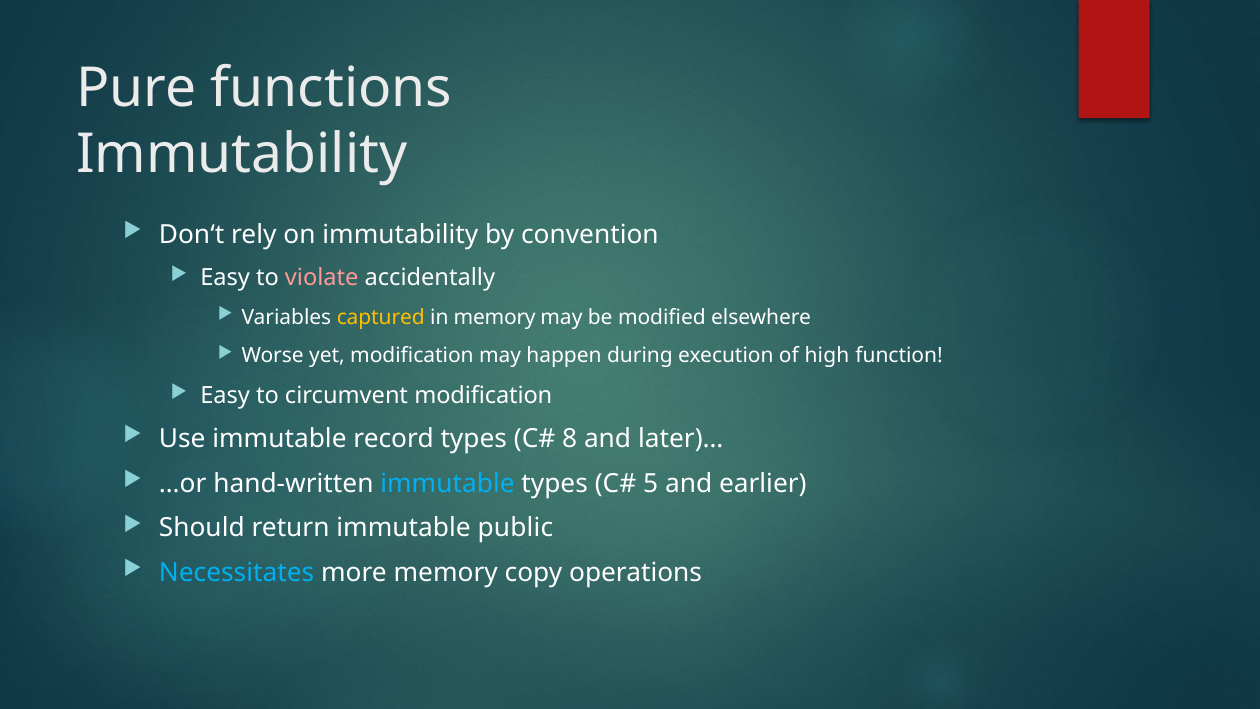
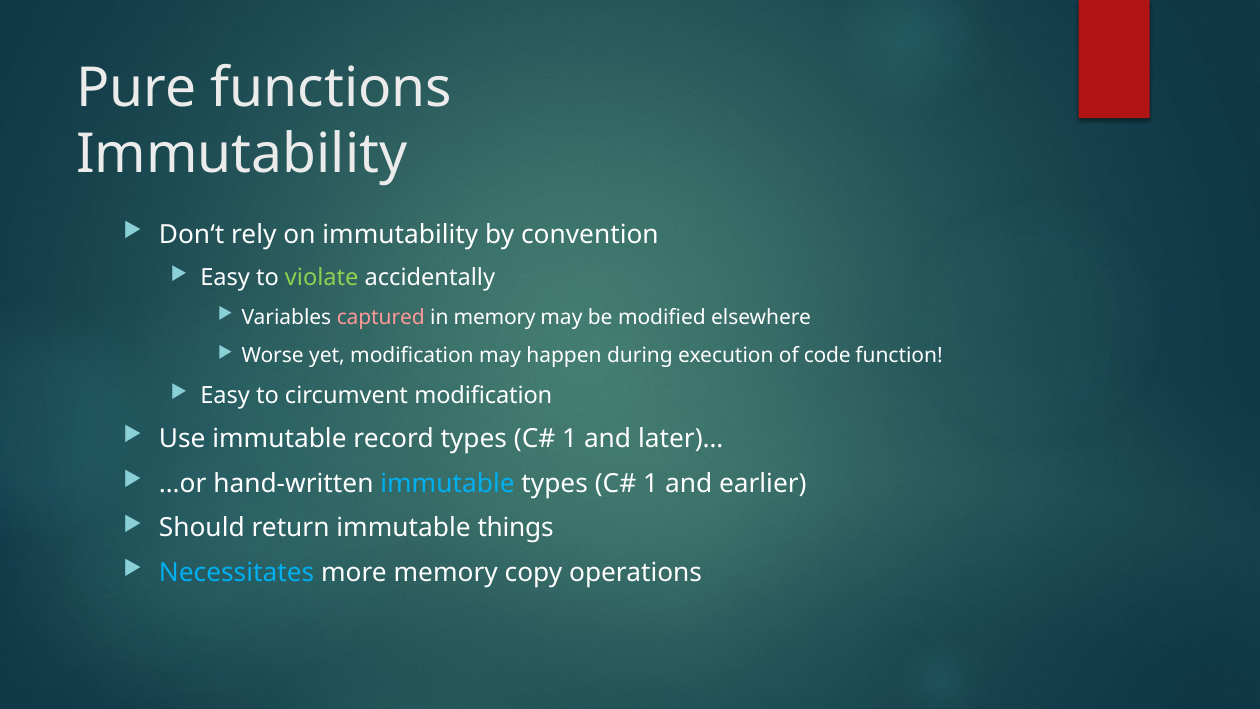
violate colour: pink -> light green (322, 277)
captured colour: yellow -> pink (381, 317)
high: high -> code (827, 355)
8: 8 -> 1 (570, 439)
5: 5 -> 1 (651, 483)
public: public -> things (516, 528)
